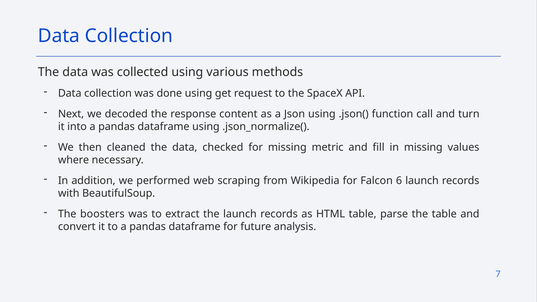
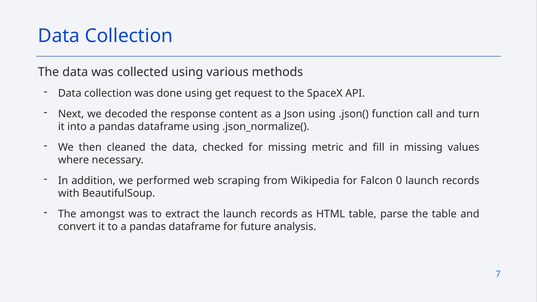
6: 6 -> 0 (399, 181)
boosters: boosters -> amongst (102, 214)
